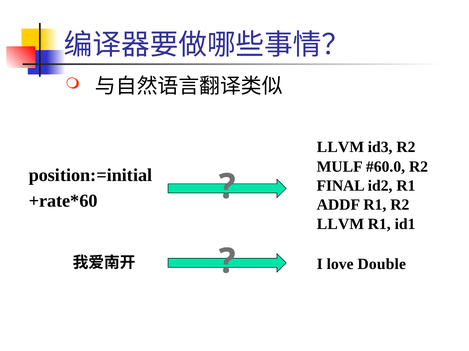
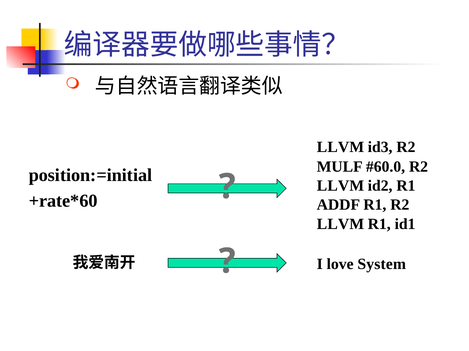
FINAL: FINAL -> LLVM (340, 186)
Double: Double -> System (382, 265)
